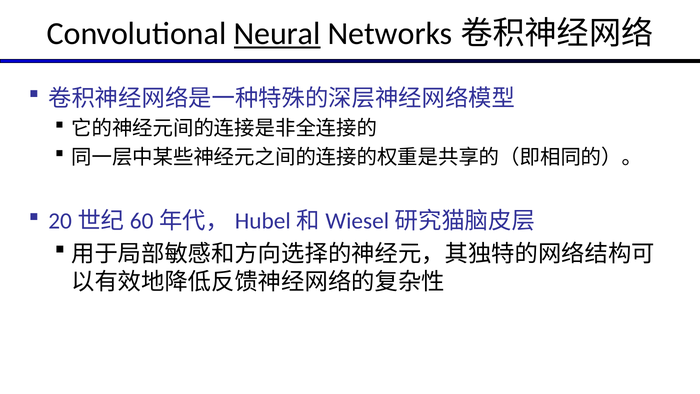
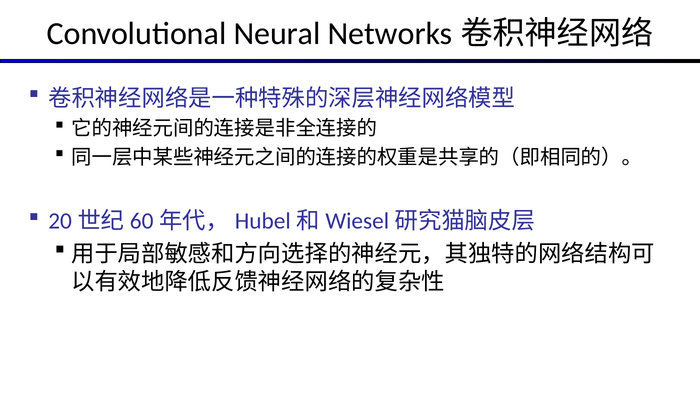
Neural underline: present -> none (277, 34)
